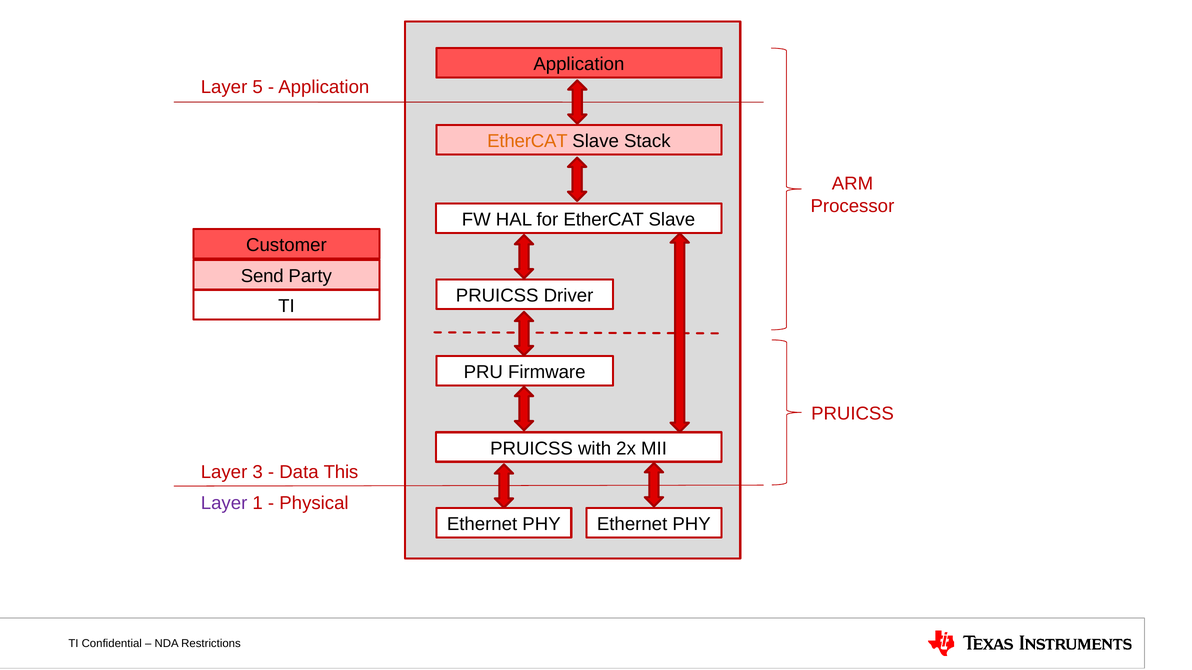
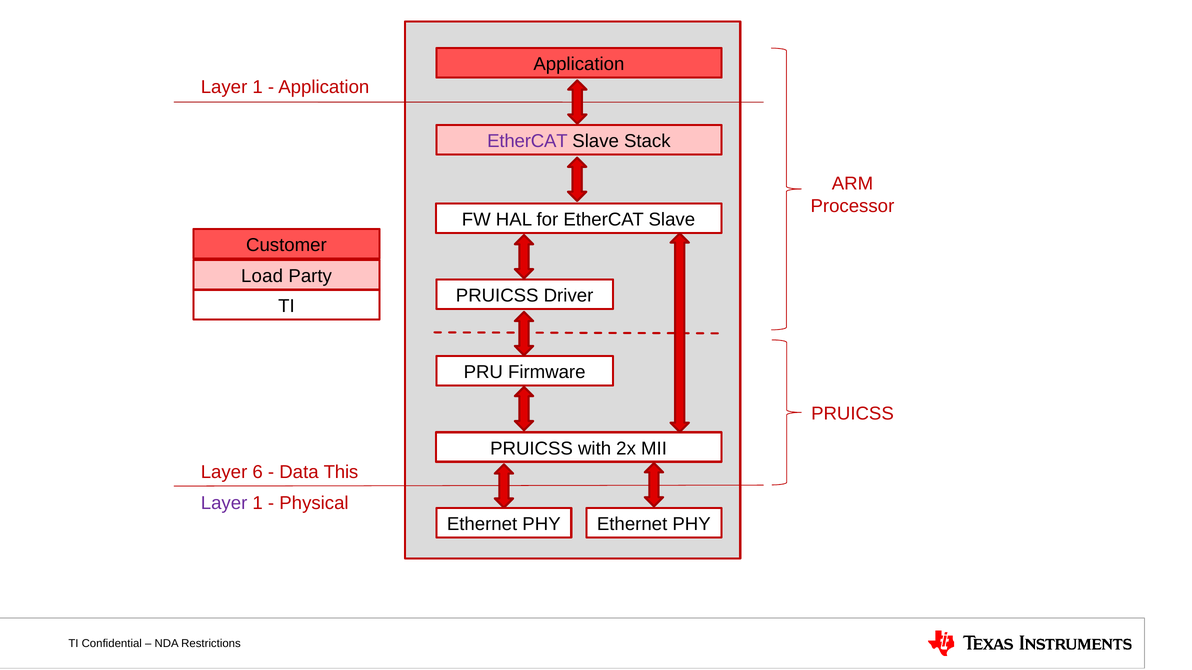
5: 5 -> 1 (258, 87)
EtherCAT colour: orange -> purple (527, 141)
Send: Send -> Load (262, 276)
3: 3 -> 6 (258, 472)
